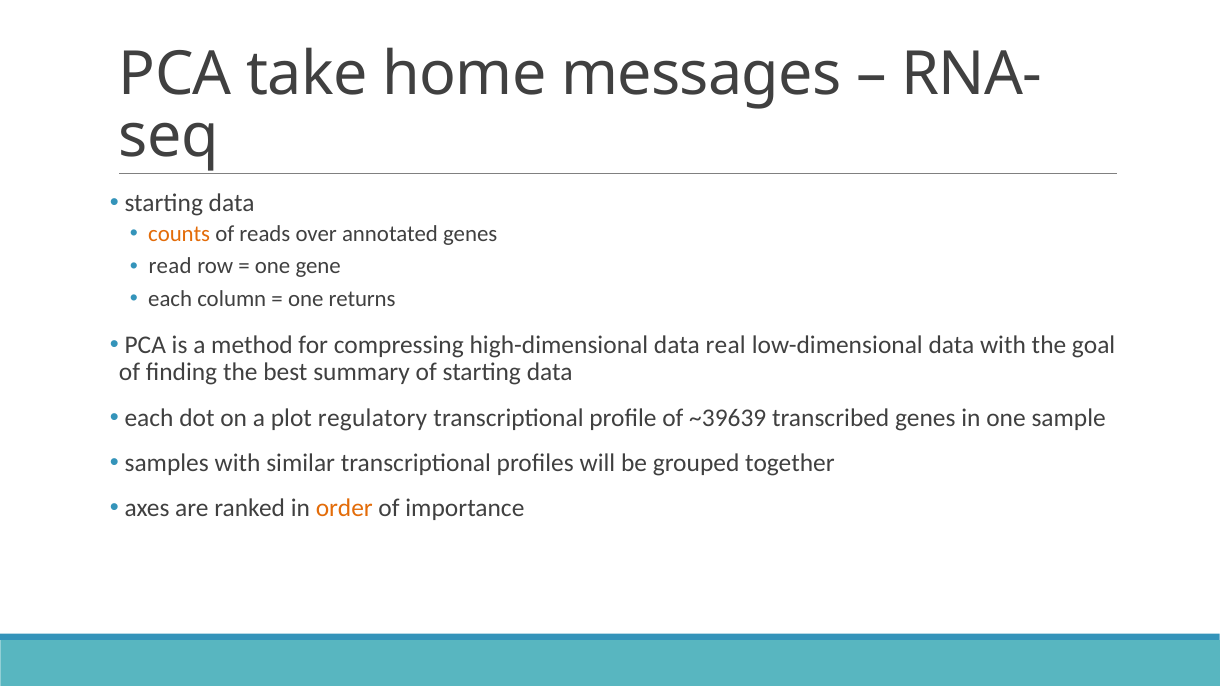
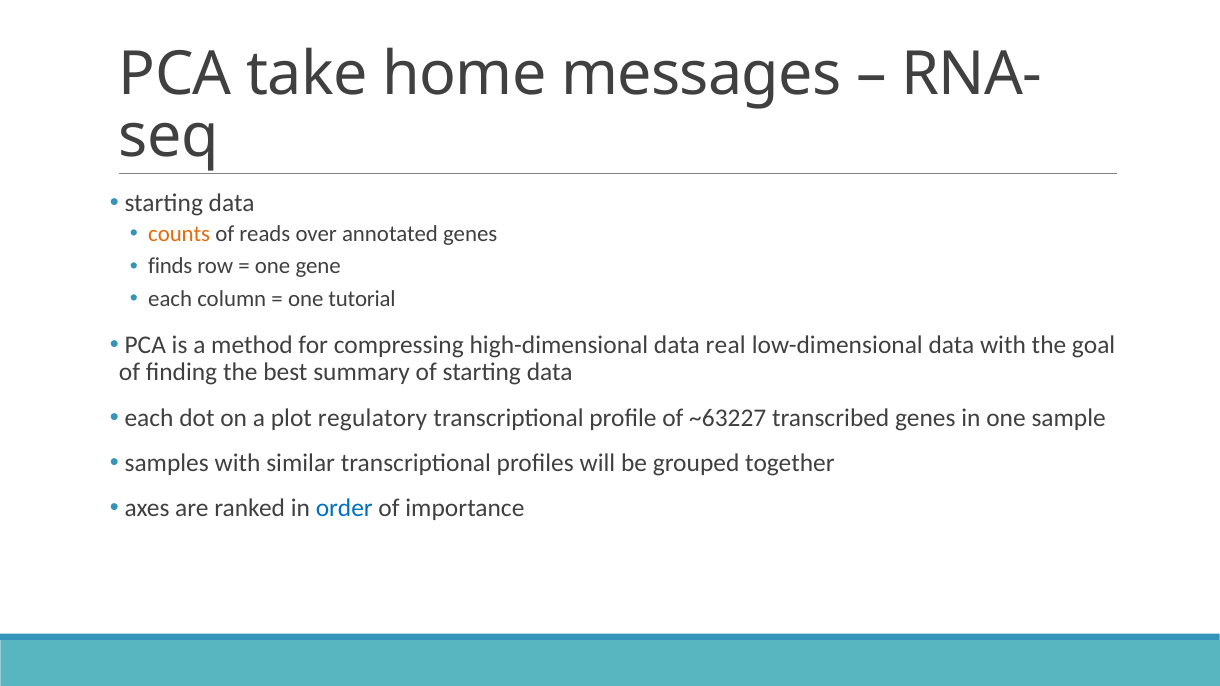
read: read -> finds (170, 266)
returns: returns -> tutorial (362, 299)
~39639: ~39639 -> ~63227 (728, 418)
order colour: orange -> blue (344, 509)
